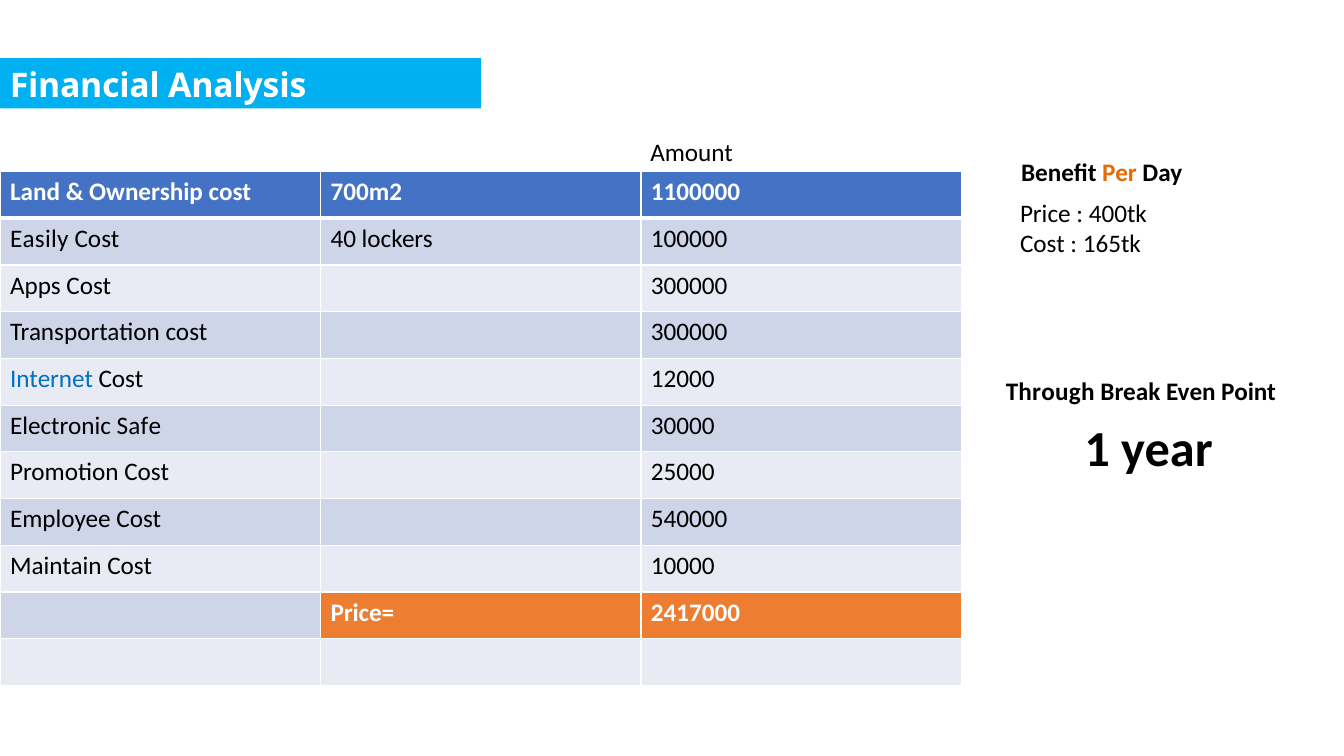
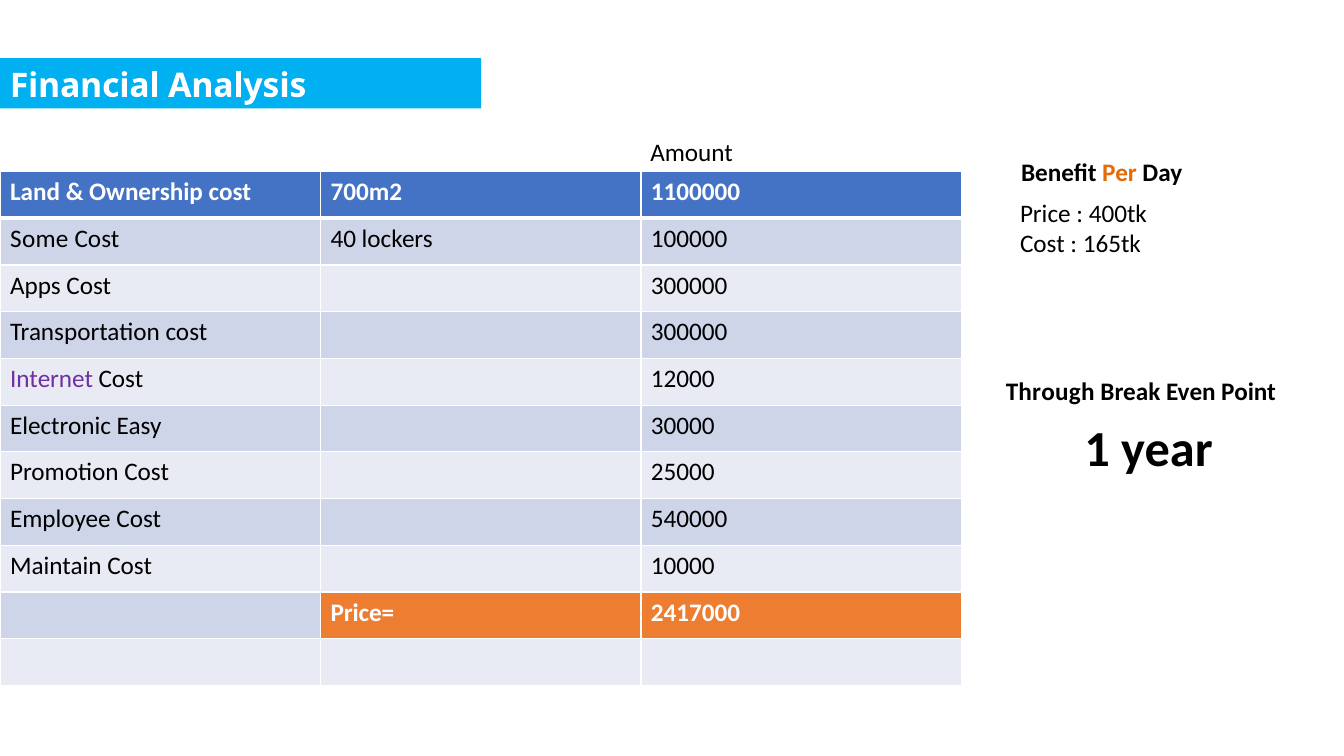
Easily: Easily -> Some (39, 239)
Internet colour: blue -> purple (52, 379)
Safe: Safe -> Easy (139, 426)
